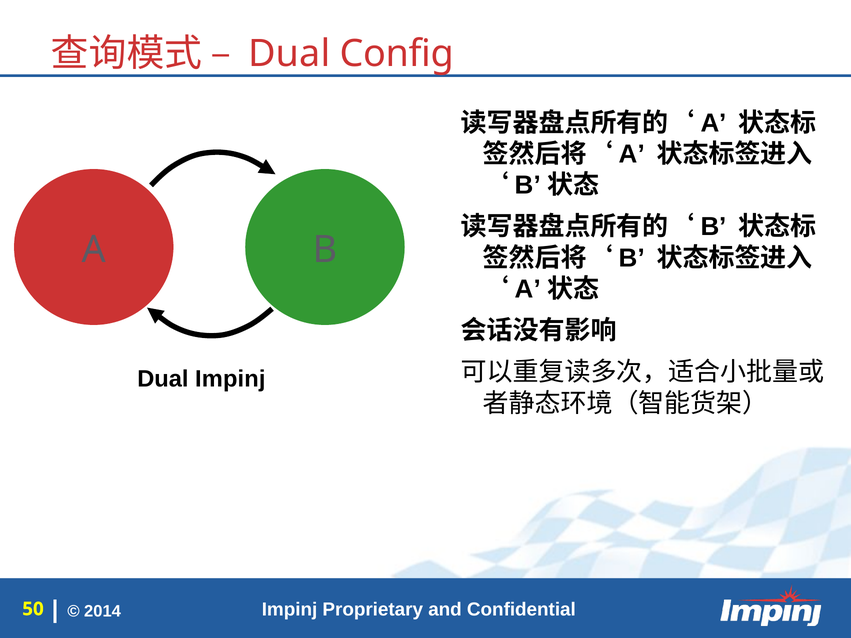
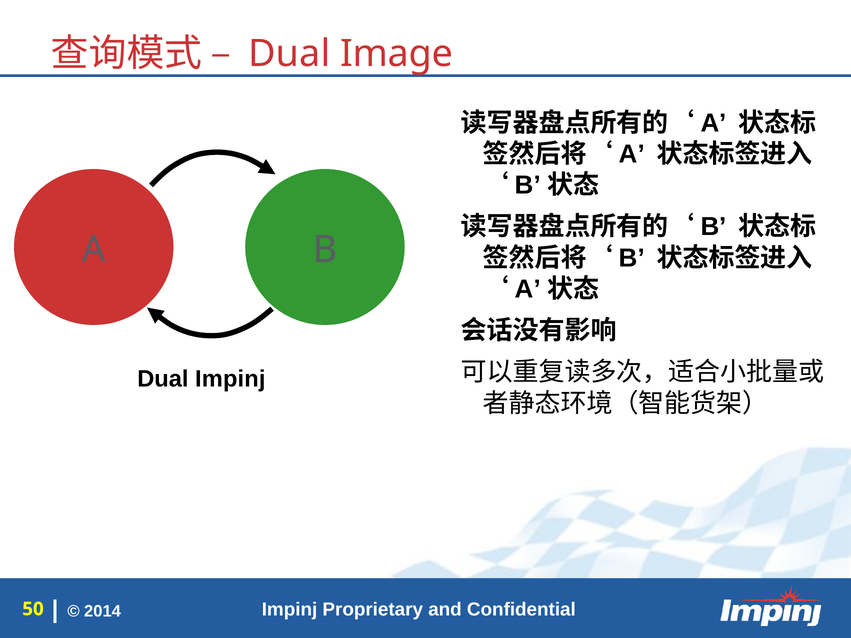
Config: Config -> Image (397, 54)
